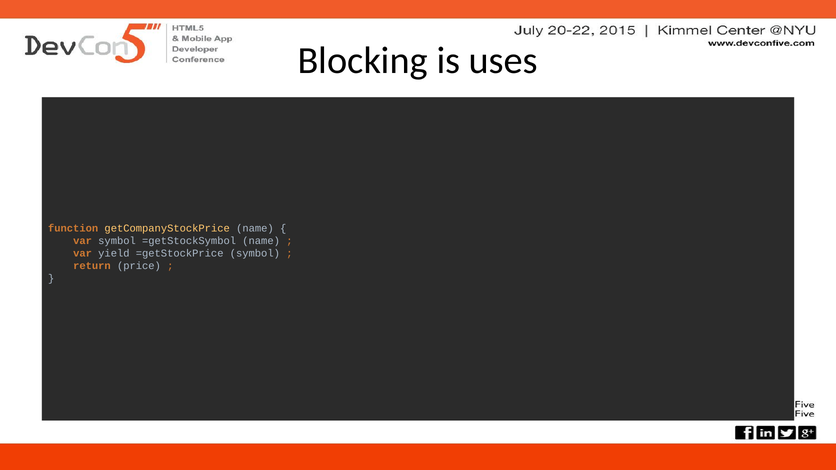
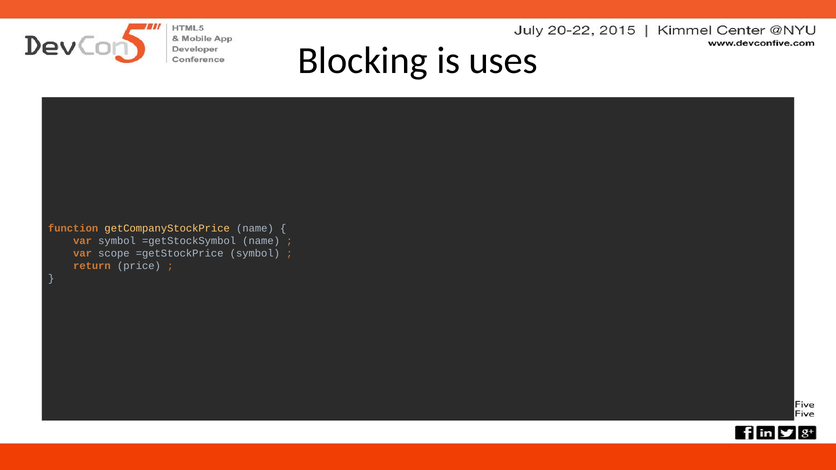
yield: yield -> scope (114, 253)
